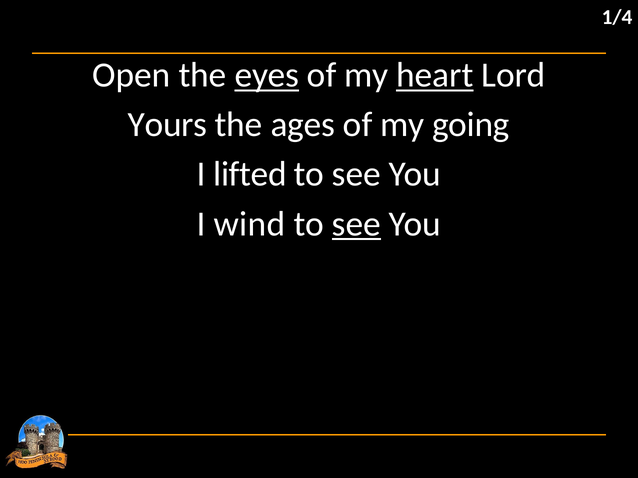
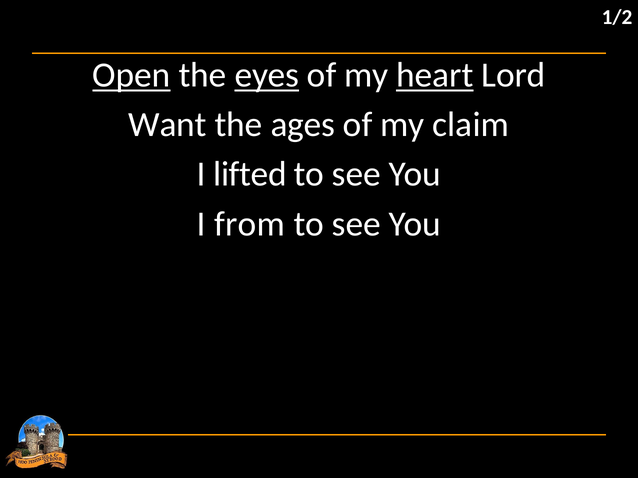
1/4: 1/4 -> 1/2 (617, 17)
Open underline: none -> present (131, 75)
Yours: Yours -> Want (168, 125)
going: going -> claim (471, 125)
wind: wind -> from (250, 224)
see underline: present -> none (356, 224)
